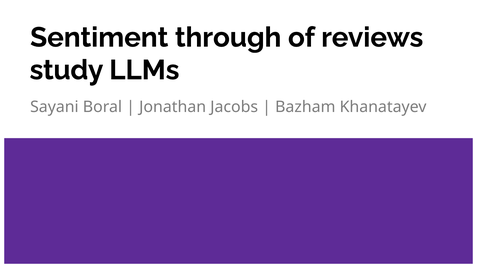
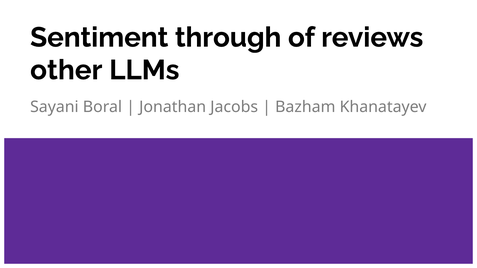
study: study -> other (66, 70)
